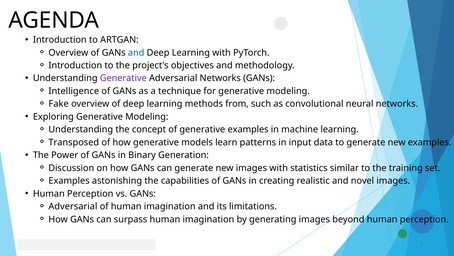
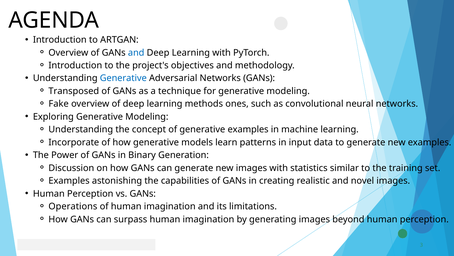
Generative colour: purple -> blue (123, 78)
Intelligence: Intelligence -> Transposed (74, 91)
from: from -> ones (237, 104)
Transposed: Transposed -> Incorporate (74, 142)
Adversarial: Adversarial -> Operations (73, 206)
